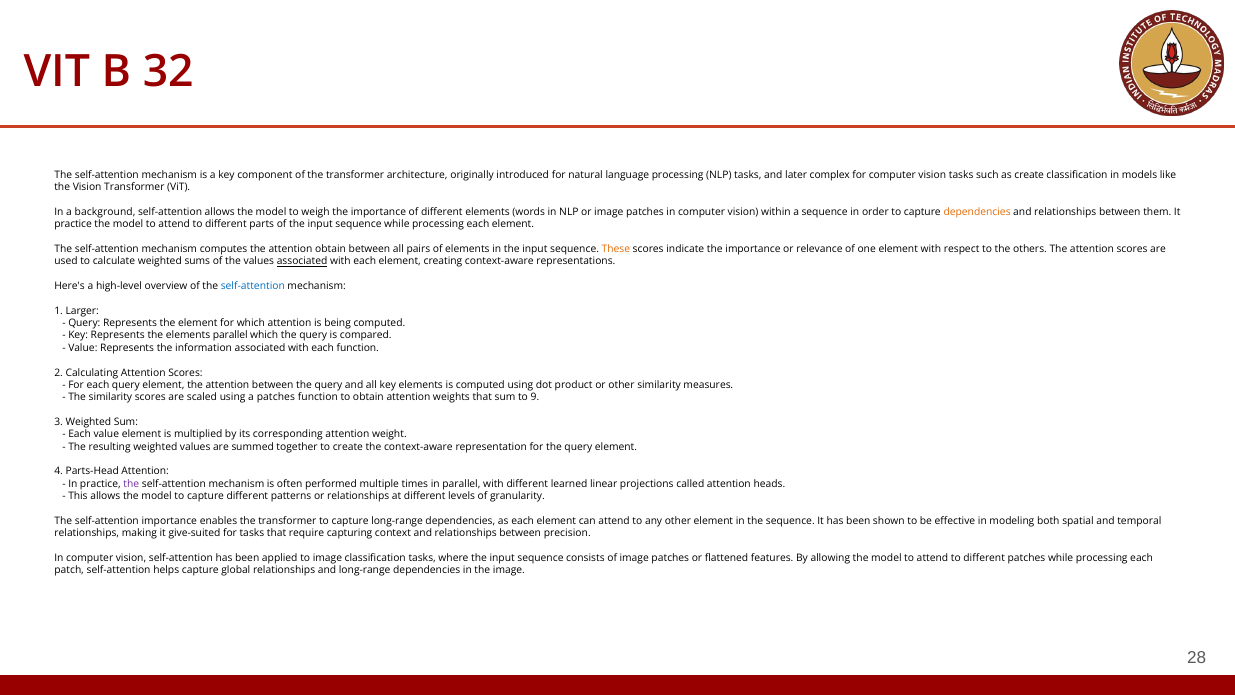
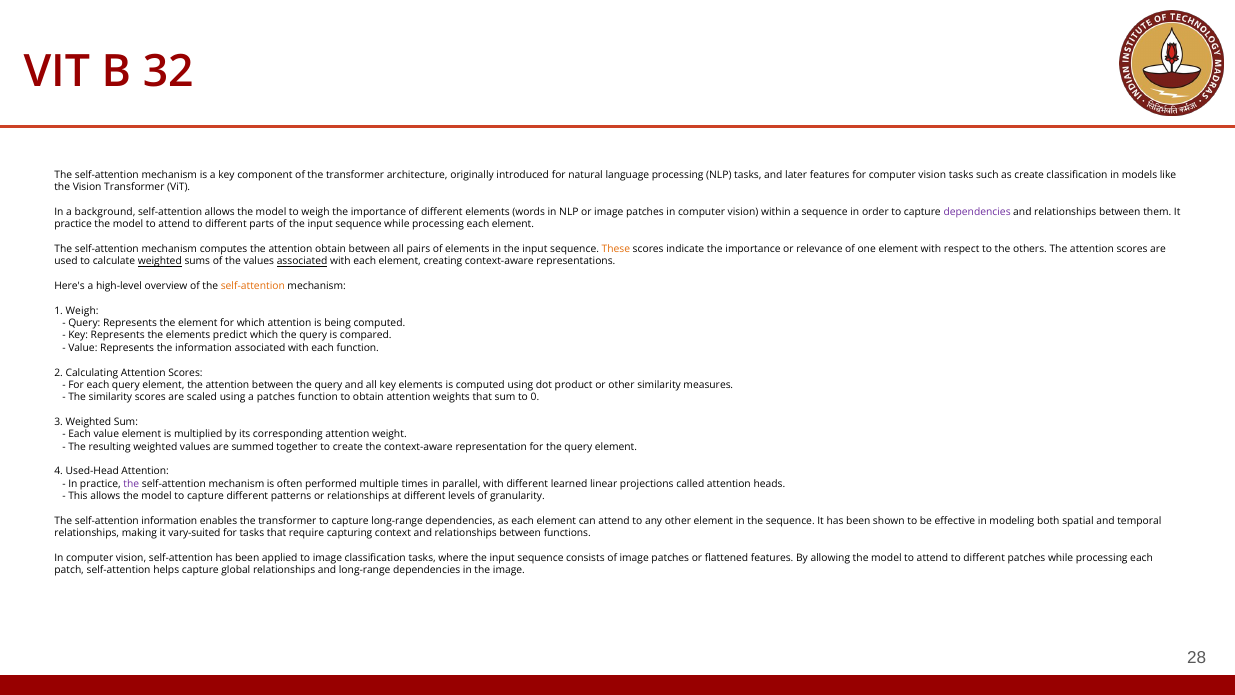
later complex: complex -> features (830, 175)
dependencies colour: orange -> purple (977, 212)
weighted underline: none -> present (160, 261)
self-attention colour: blue -> orange (253, 286)
1 Larger: Larger -> Weigh (82, 311)
elements parallel: parallel -> predict (230, 335)
9: 9 -> 0 (535, 397)
Parts-Head: Parts-Head -> Used-Head (92, 471)
self-attention importance: importance -> information (169, 521)
give-suited: give-suited -> vary-suited (194, 533)
precision: precision -> functions (567, 533)
